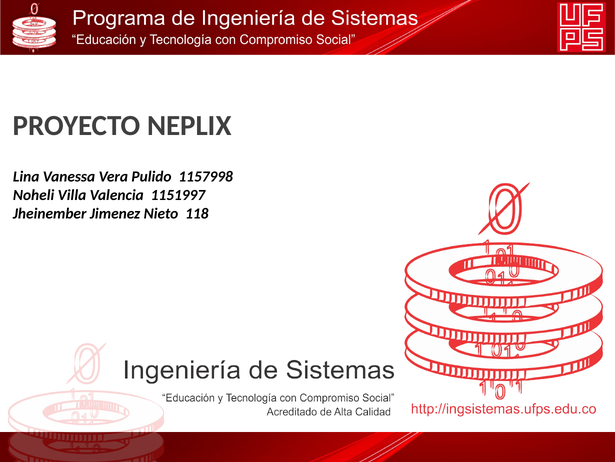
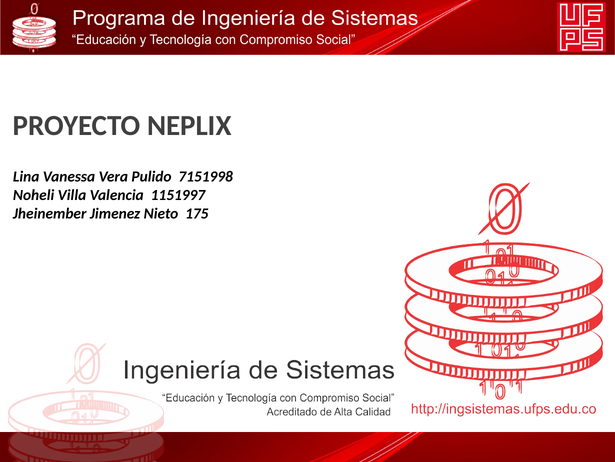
1157998: 1157998 -> 7151998 (206, 177)
118: 118 -> 175 (197, 213)
